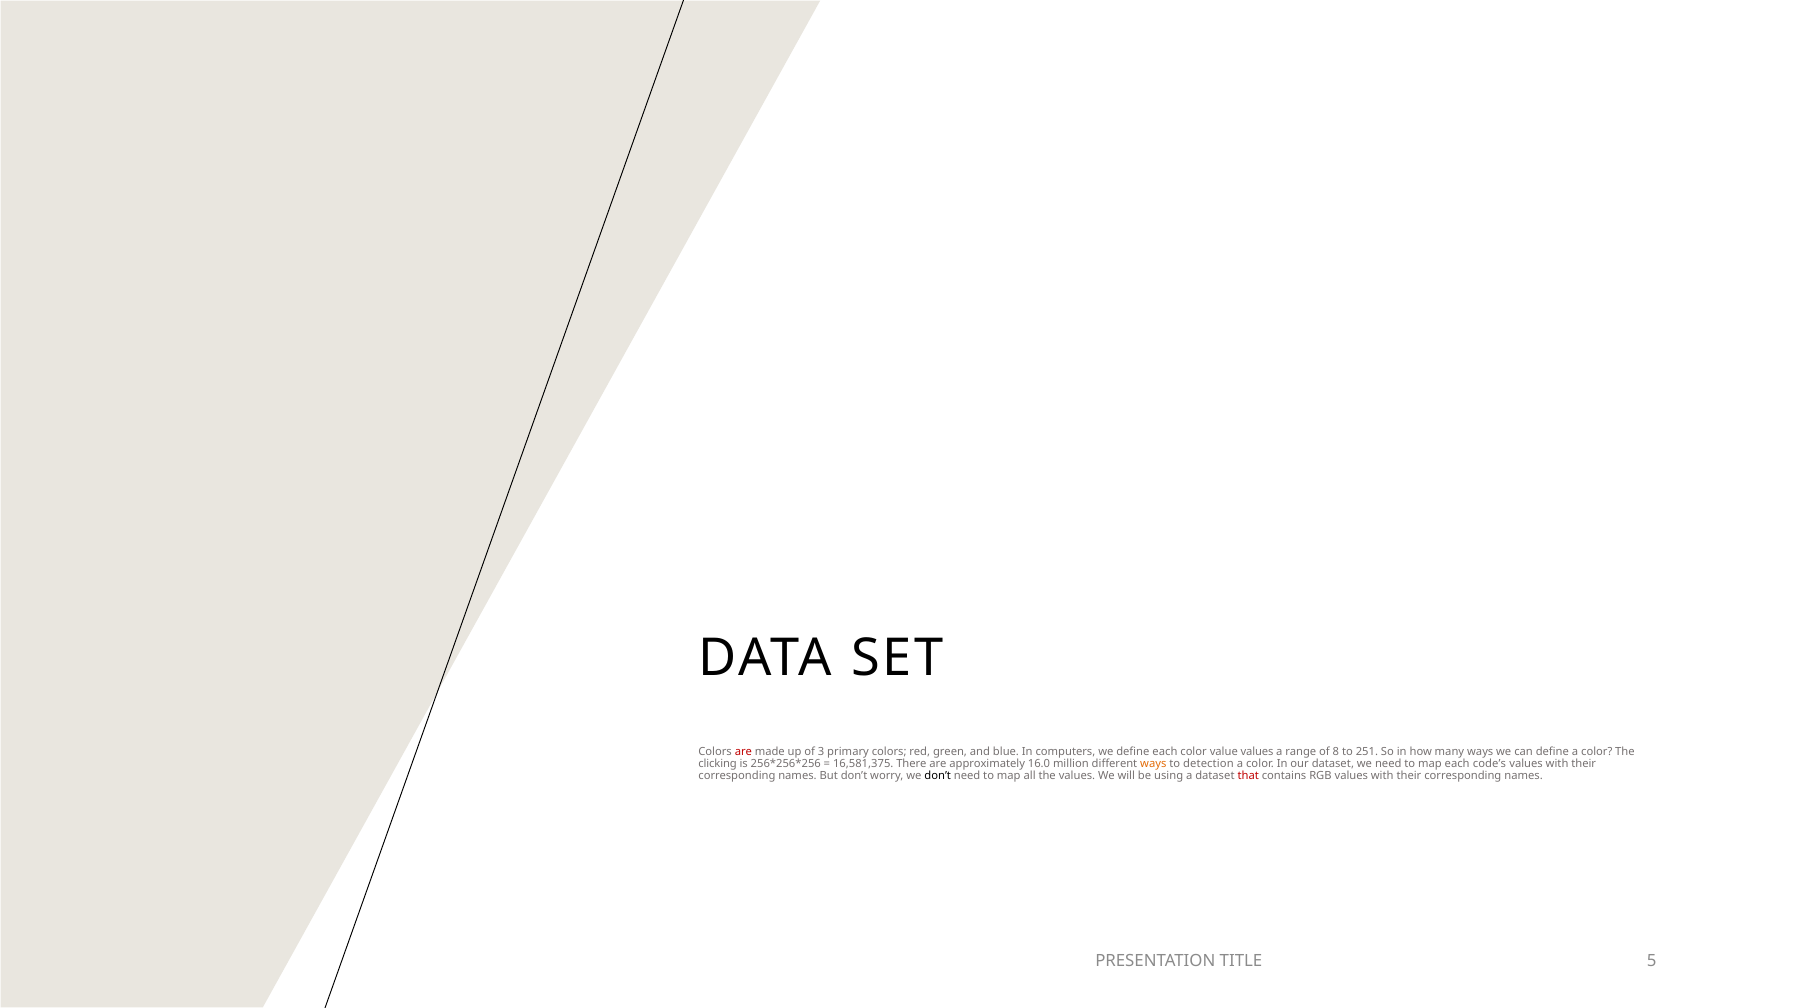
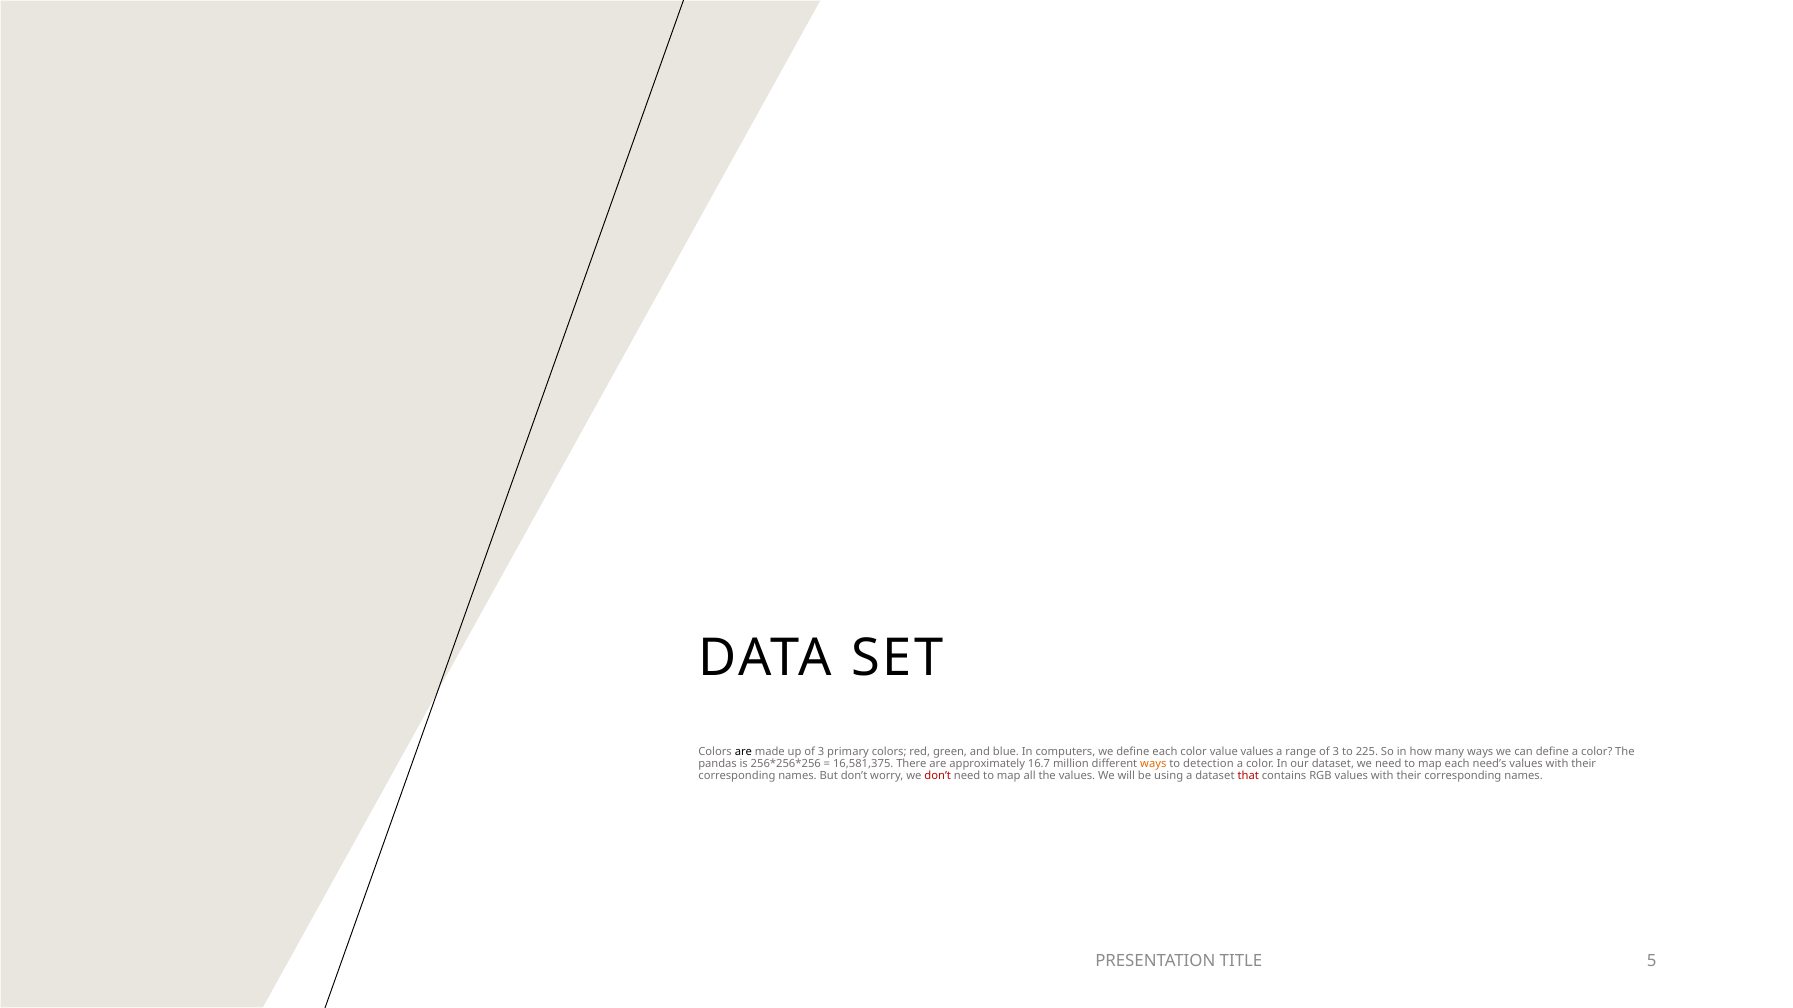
are colour: red -> black (743, 752)
range of 8: 8 -> 3 (1336, 752)
251: 251 -> 225 (1367, 752)
clicking: clicking -> pandas (718, 764)
16.0: 16.0 -> 16.7 (1039, 764)
code’s: code’s -> need’s (1490, 764)
don’t colour: black -> red (938, 777)
